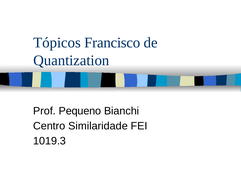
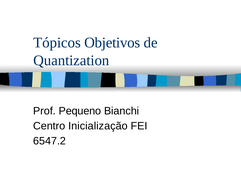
Francisco: Francisco -> Objetivos (112, 43)
Similaridade: Similaridade -> Inicialização (98, 126)
1019.3: 1019.3 -> 6547.2 (50, 141)
